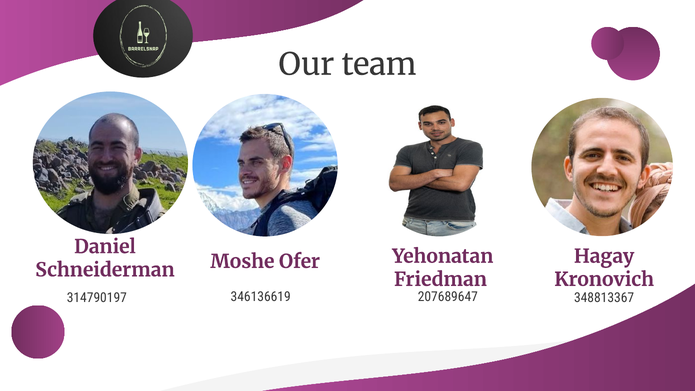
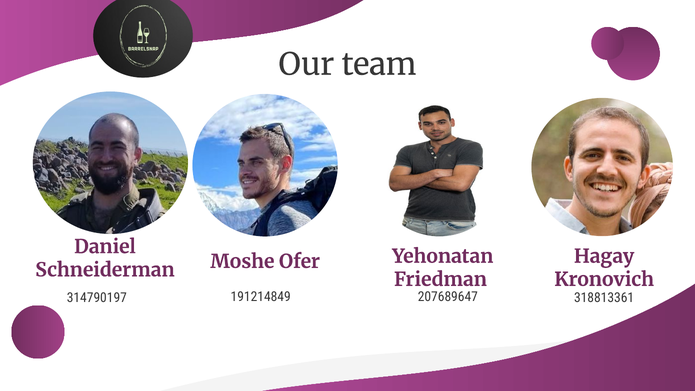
346136619: 346136619 -> 191214849 (261, 297)
348813367: 348813367 -> 318813361 (604, 298)
